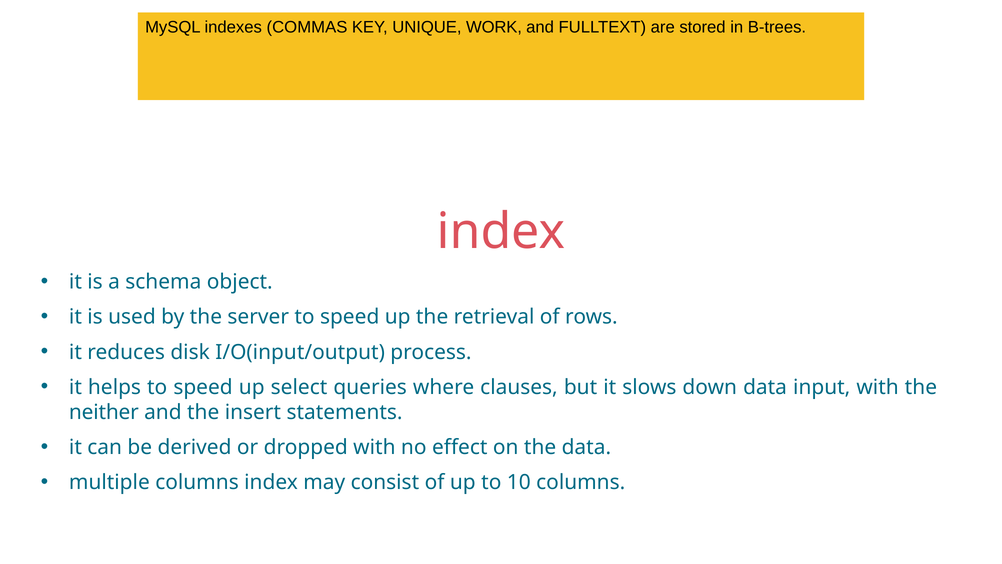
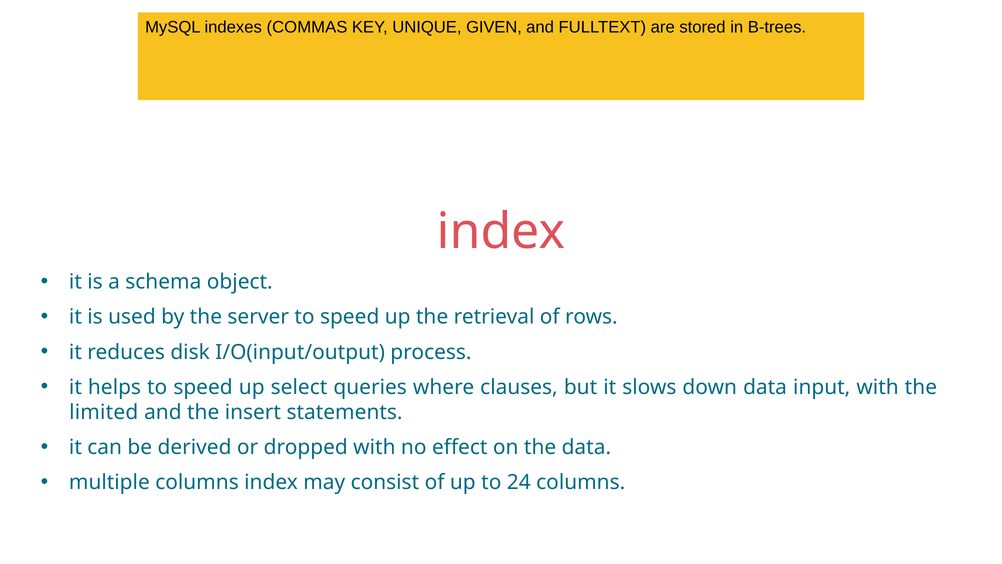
WORK: WORK -> GIVEN (494, 27)
neither: neither -> limited (104, 412)
10: 10 -> 24 (519, 482)
